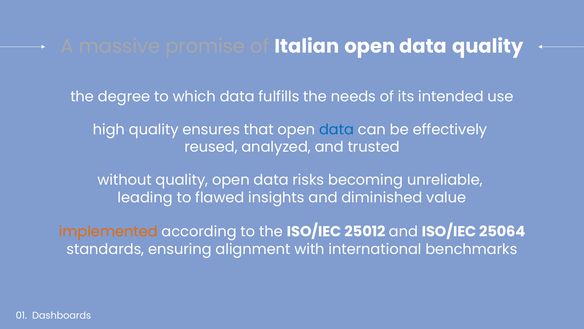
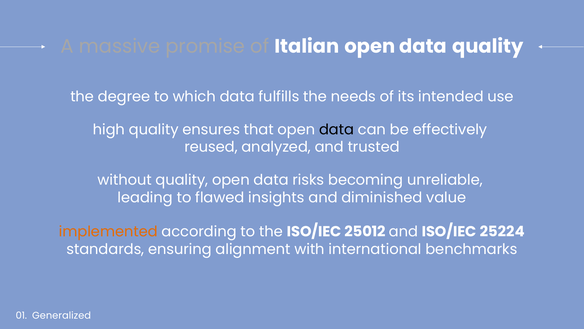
data colour: blue -> black (337, 129)
25064: 25064 -> 25224 (502, 231)
Dashboards: Dashboards -> Generalized (62, 315)
